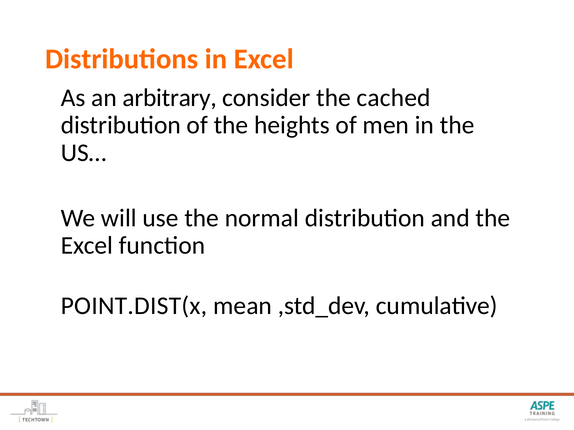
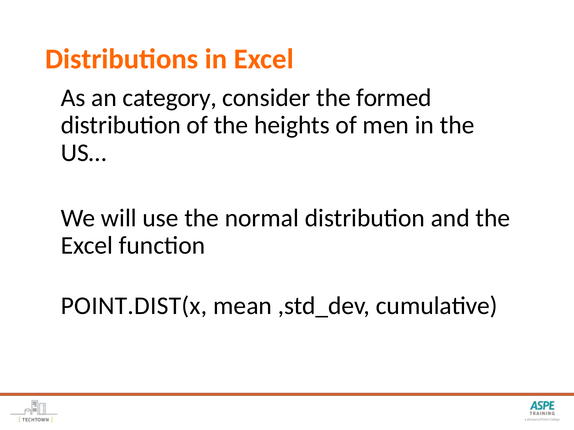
arbitrary: arbitrary -> category (170, 98)
cached: cached -> formed (394, 98)
